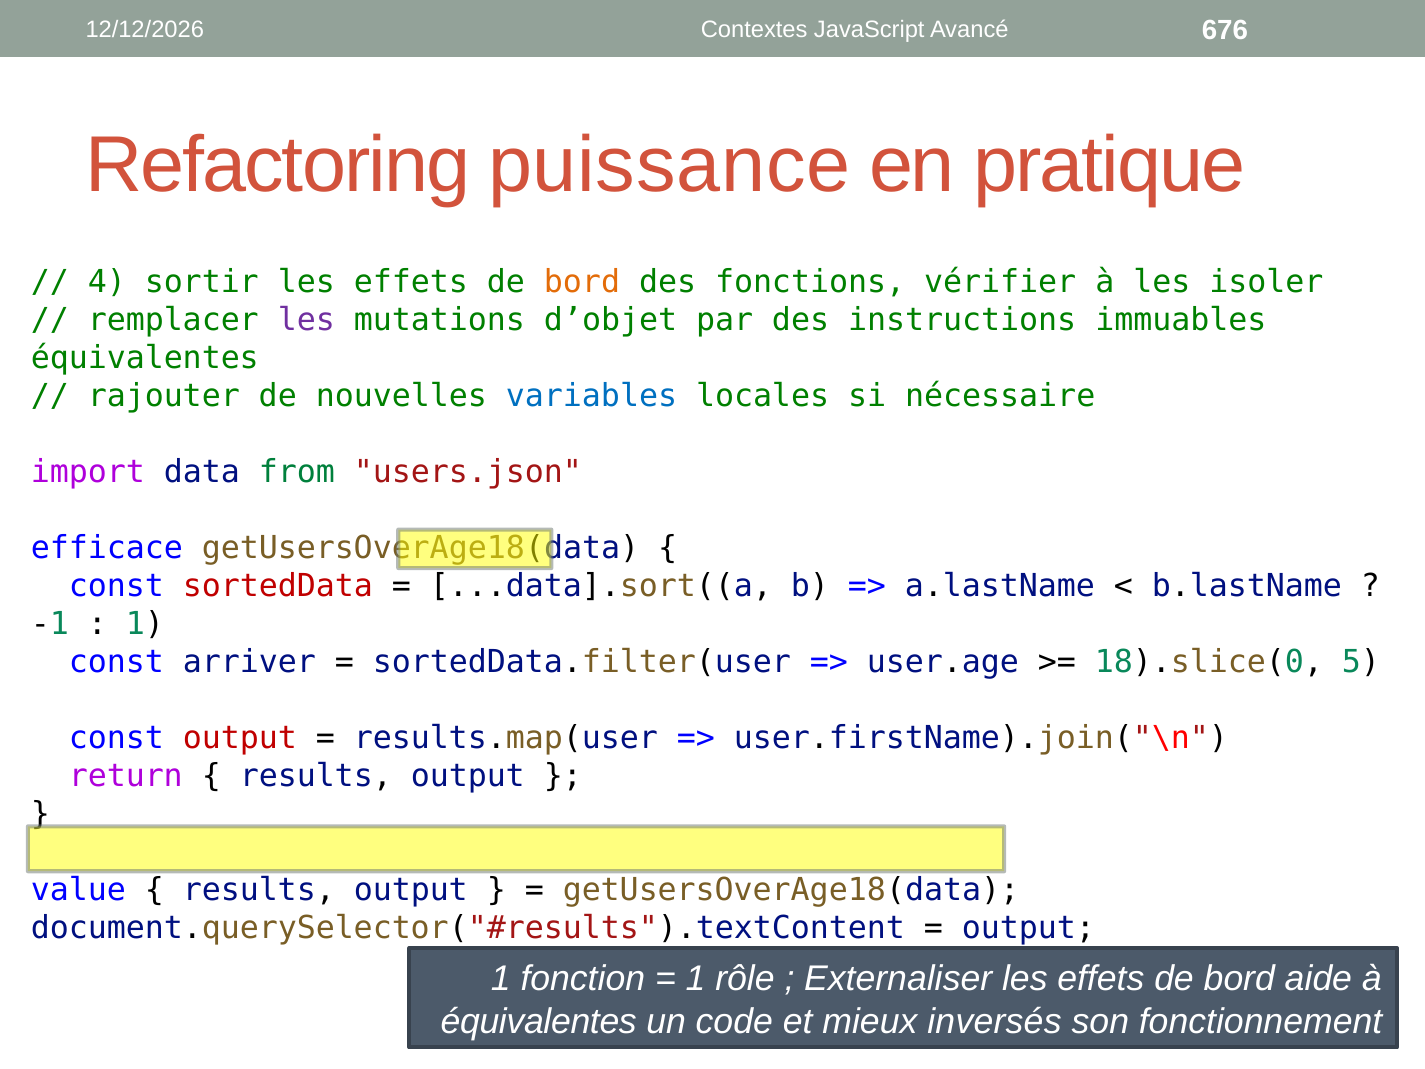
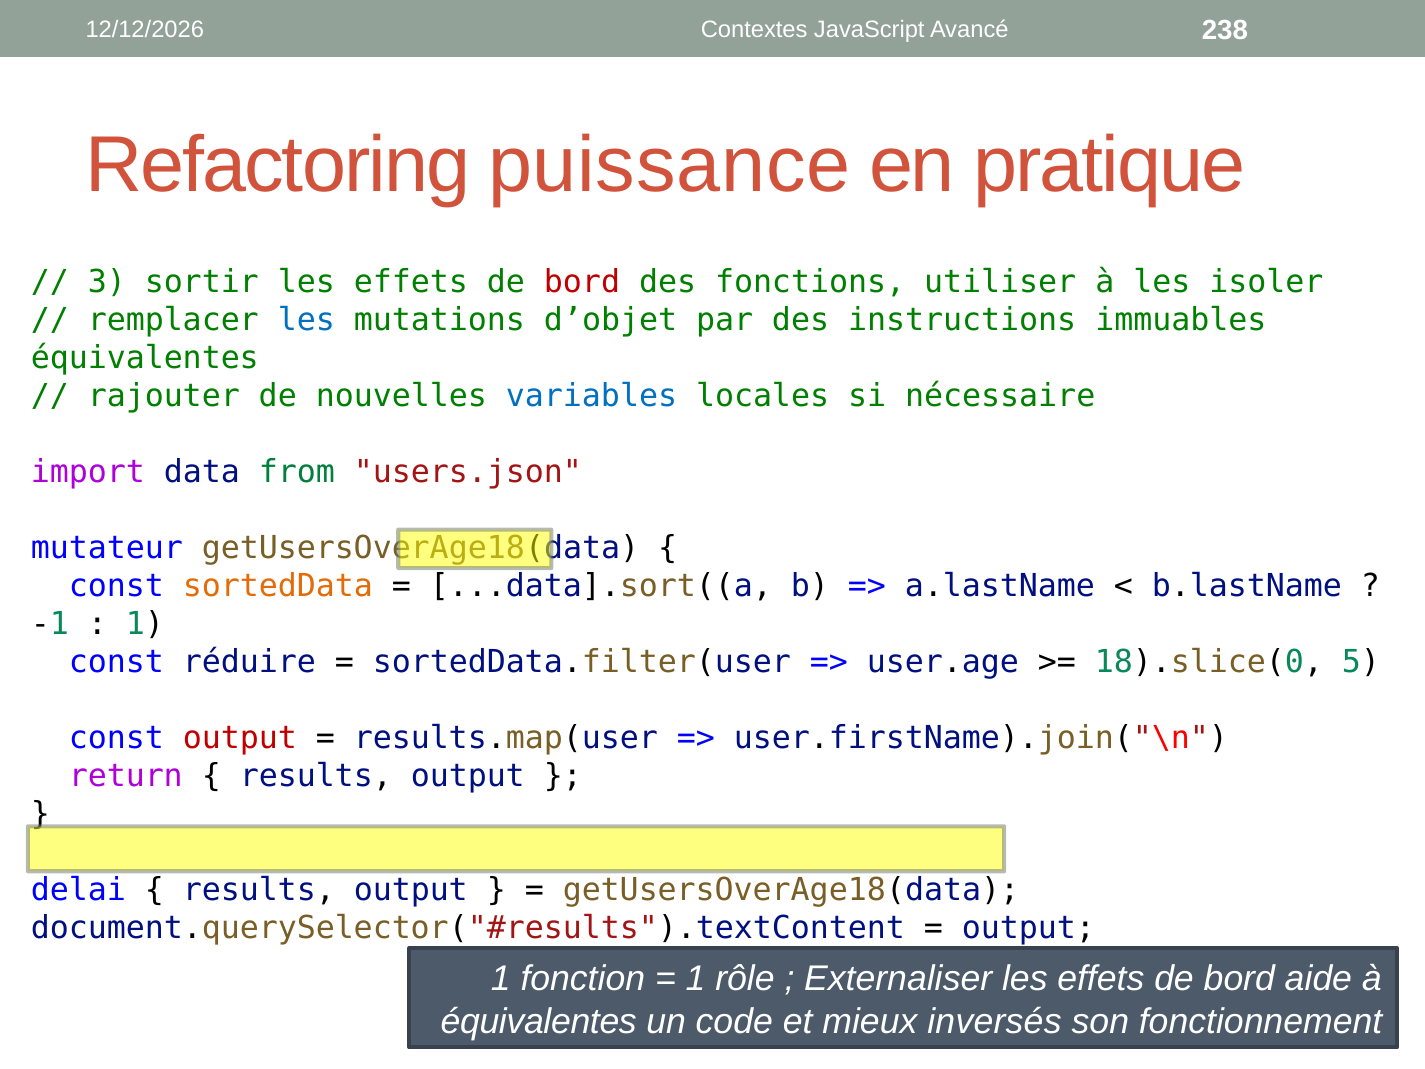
676: 676 -> 238 (1225, 30)
4: 4 -> 3 (107, 282)
bord colour: orange -> red (582, 282)
vérifier: vérifier -> utiliser (1000, 282)
les colour: purple -> blue (306, 320)
efficace: efficace -> mutateur (107, 548)
sortedData colour: red -> orange (278, 586)
arriver: arriver -> réduire (249, 662)
value: value -> delai (78, 890)
